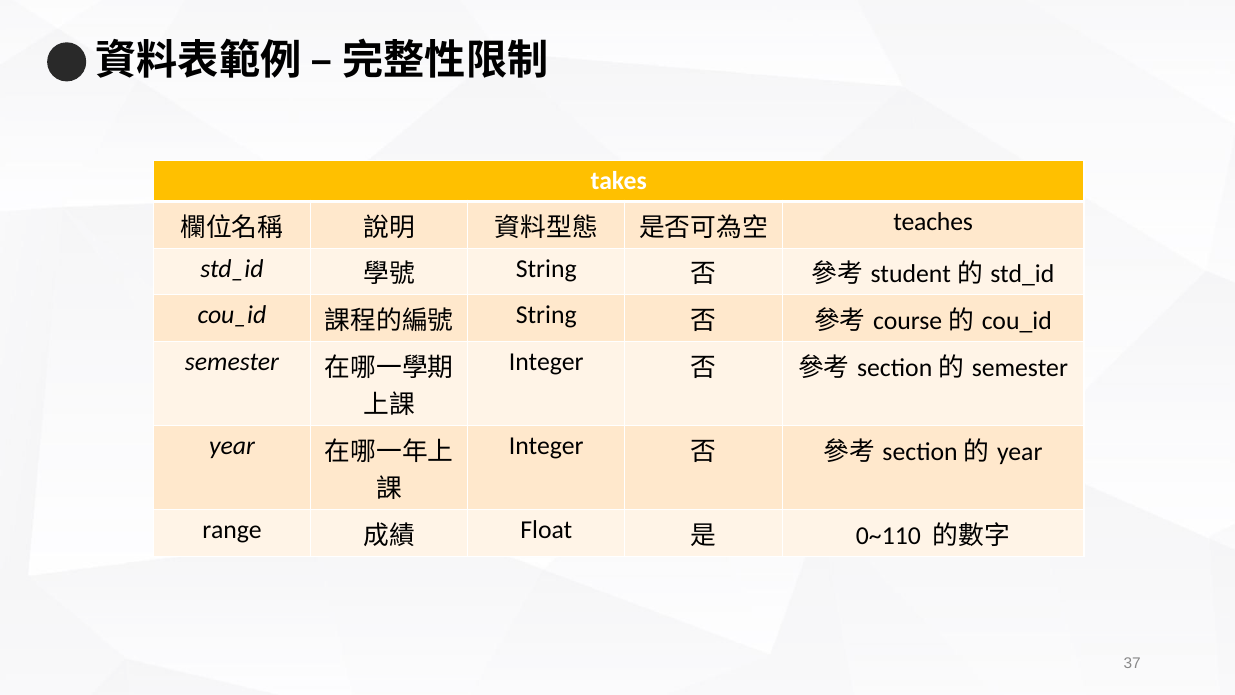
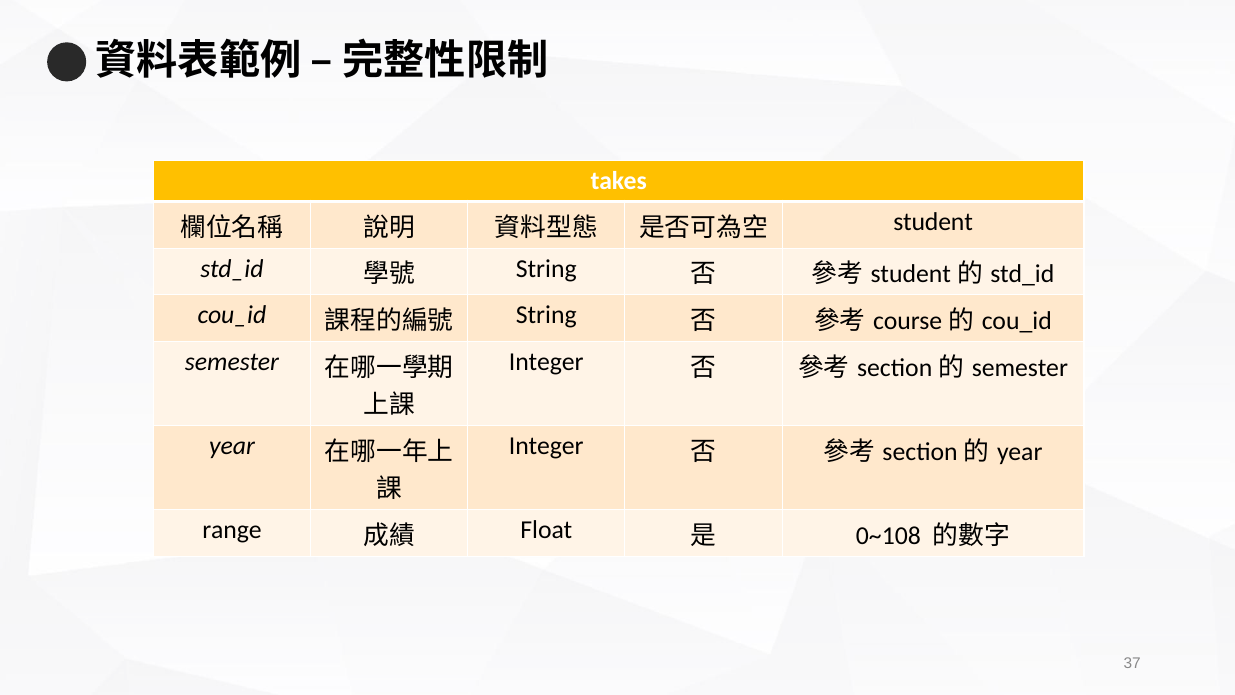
teaches: teaches -> student (933, 222)
0~110: 0~110 -> 0~108 (888, 535)
